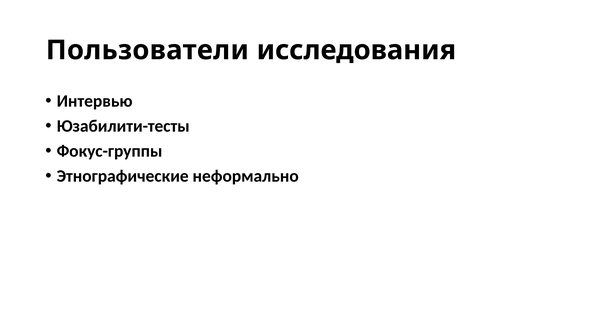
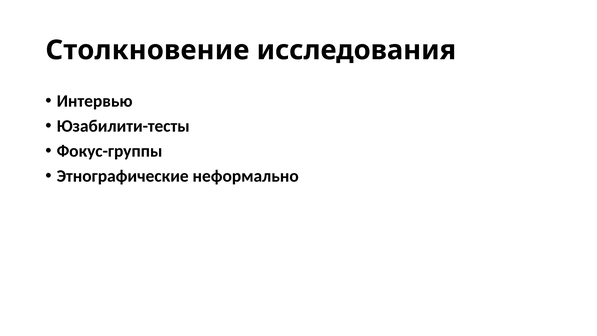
Пользователи: Пользователи -> Столкновение (147, 50)
